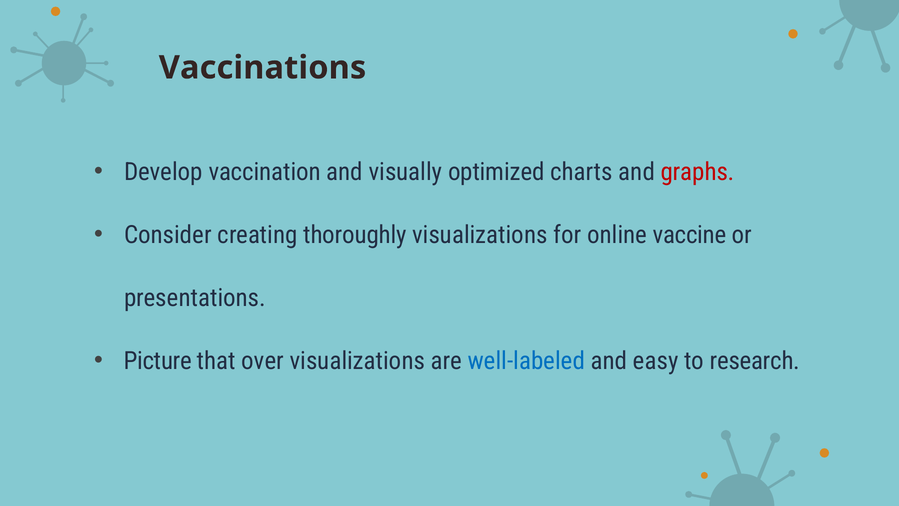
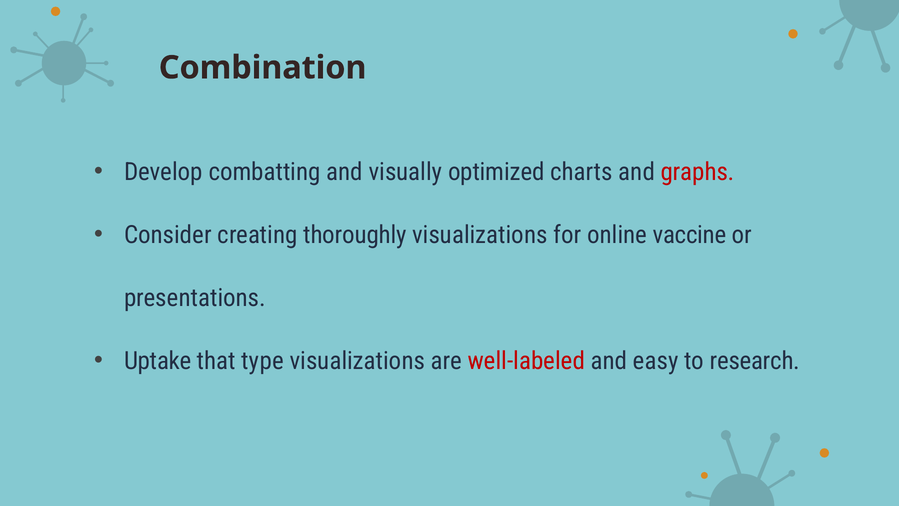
Vaccinations: Vaccinations -> Combination (263, 68)
vaccination: vaccination -> combatting (265, 172)
Picture: Picture -> Uptake (158, 361)
over: over -> type (263, 361)
well-labeled colour: blue -> red (526, 361)
